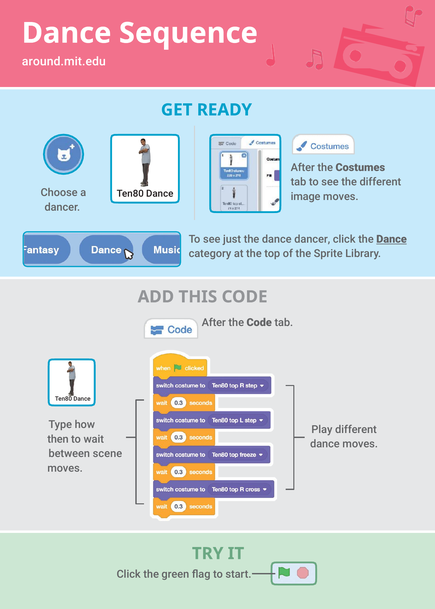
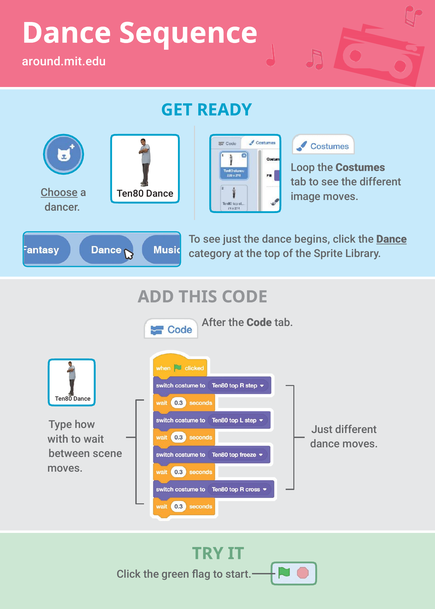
After: After -> Loop (303, 168)
Choose underline: none -> present (59, 193)
dance dancer: dancer -> begins (312, 239)
Play: Play -> Just (322, 429)
then: then -> with (58, 439)
